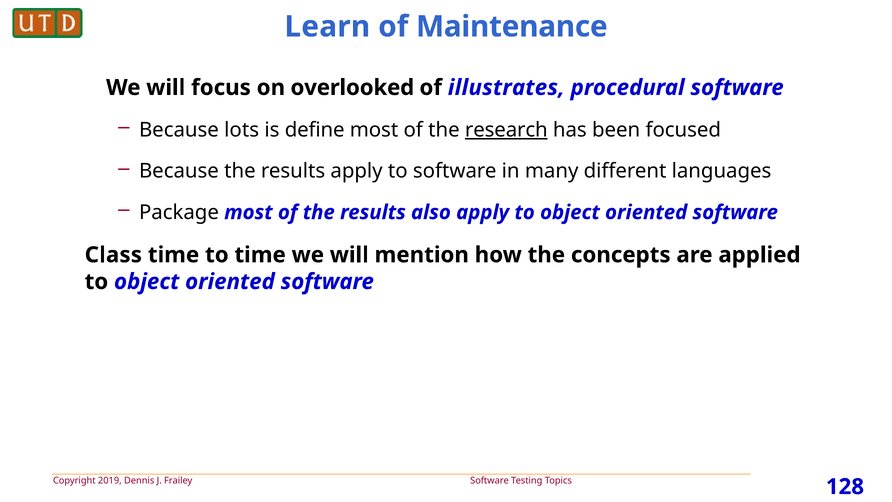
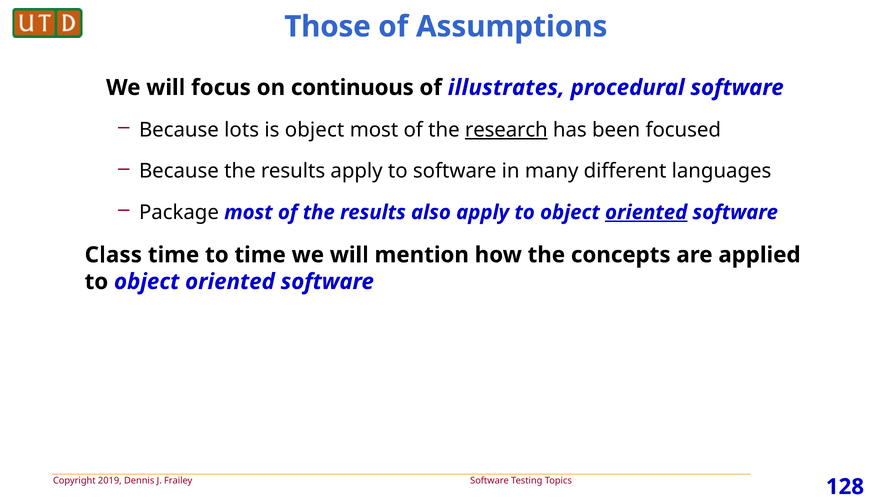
Learn: Learn -> Those (328, 27)
Maintenance: Maintenance -> Assumptions (512, 27)
overlooked: overlooked -> continuous (352, 88)
is define: define -> object (315, 130)
oriented underline: none -> present (646, 212)
